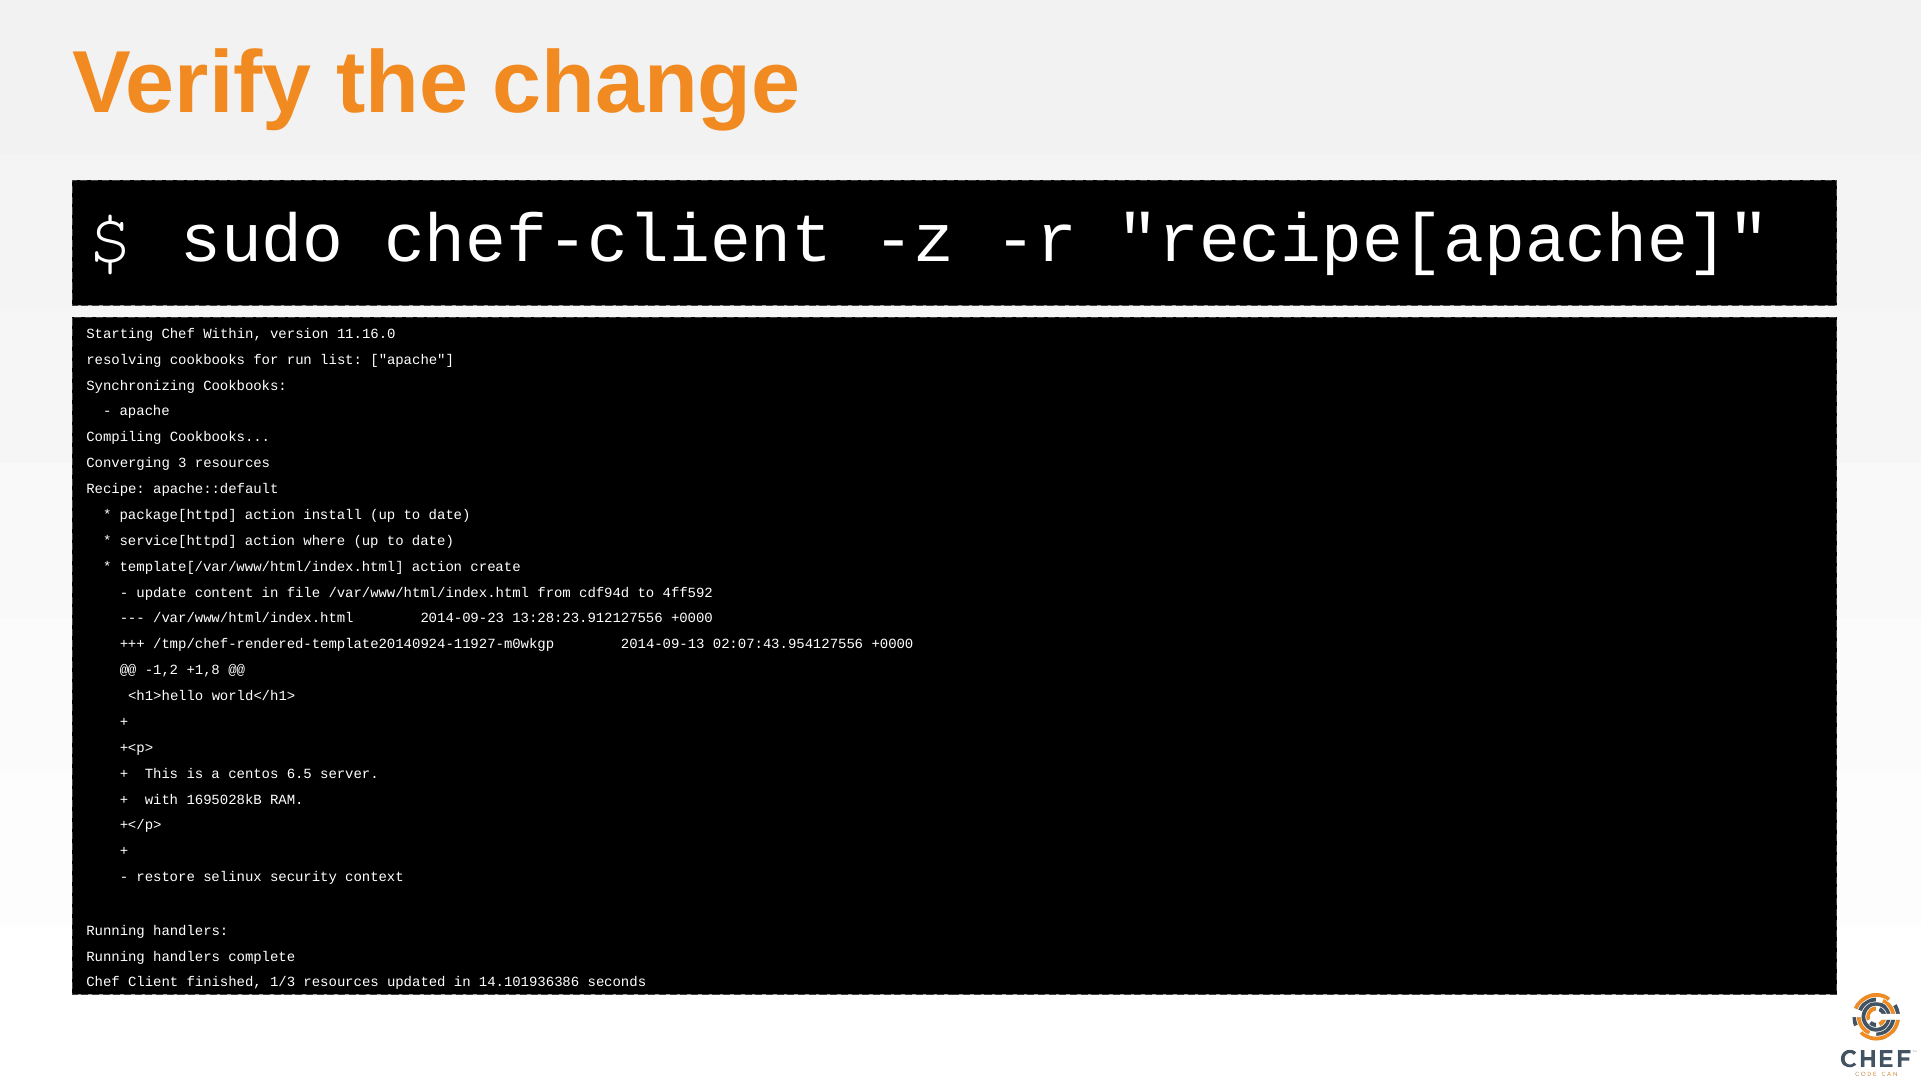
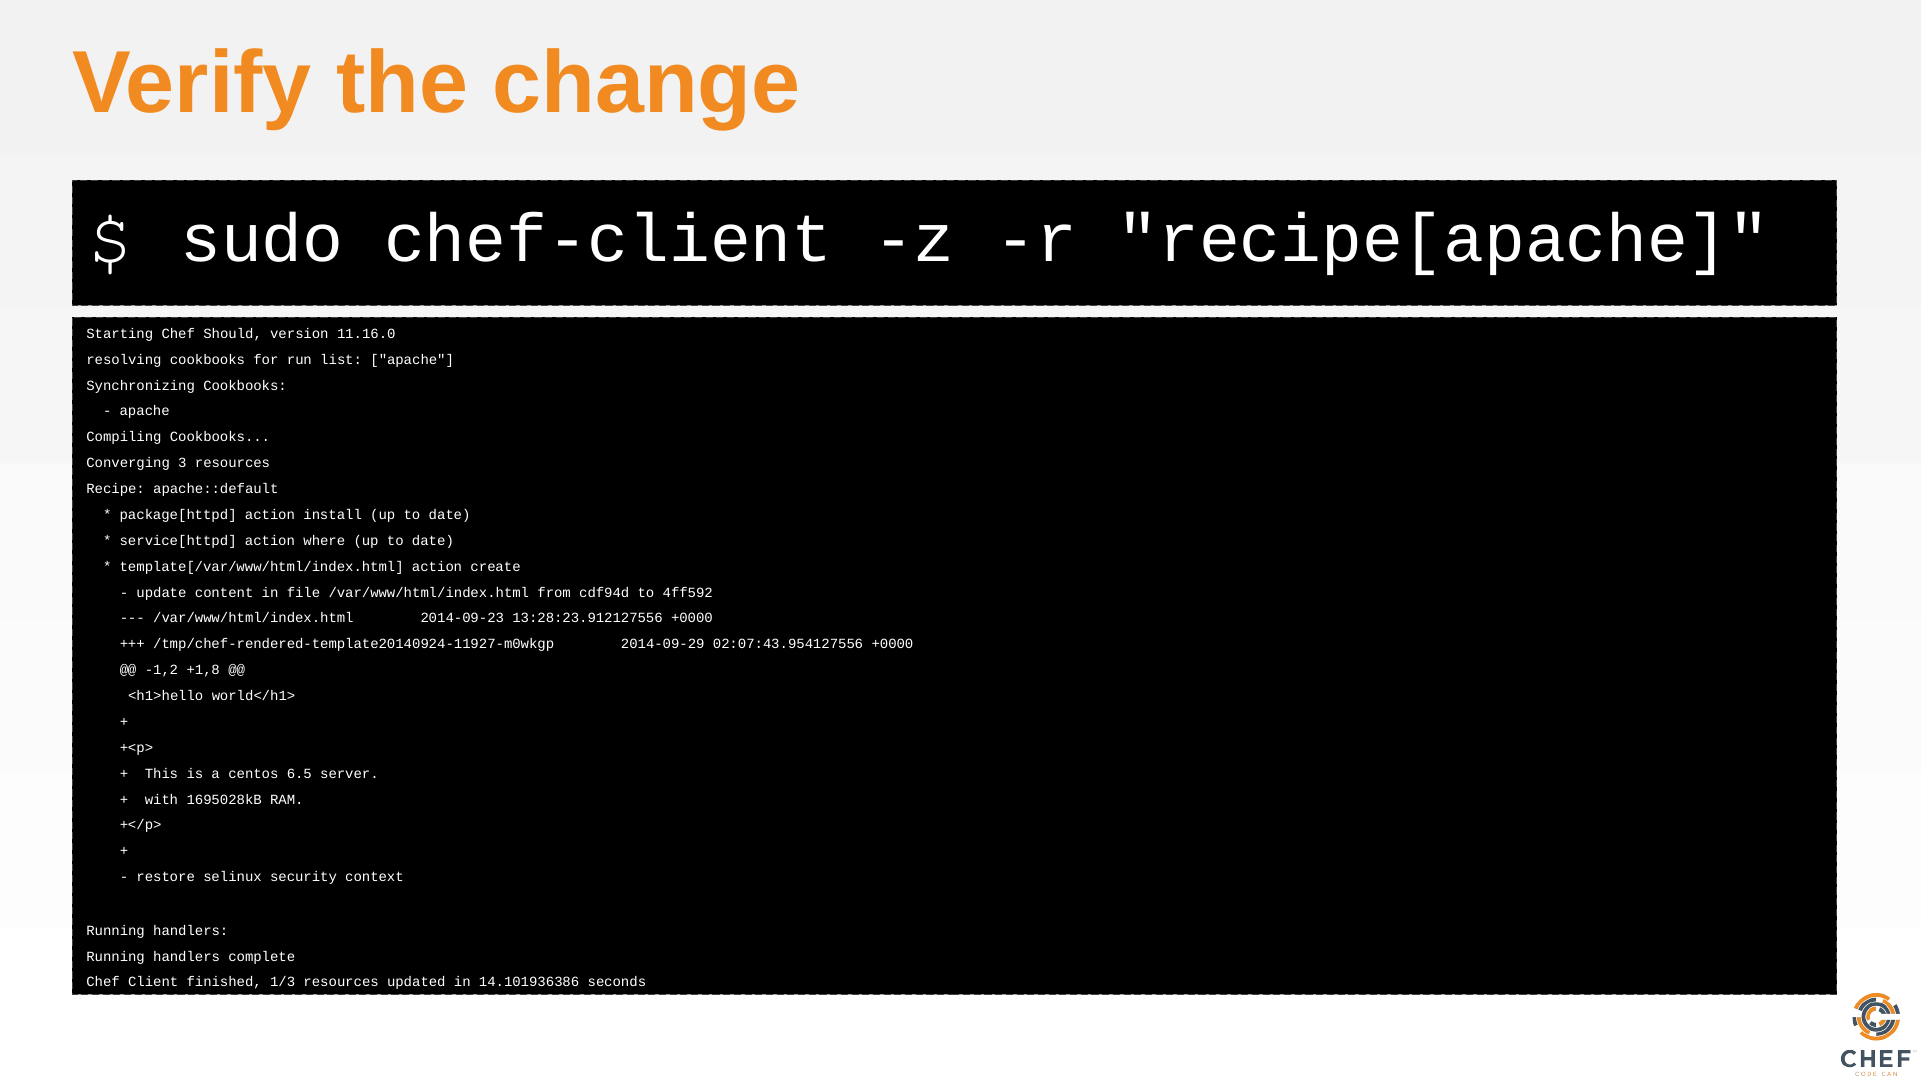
Within: Within -> Should (233, 334)
2014-09-13: 2014-09-13 -> 2014-09-29 (663, 644)
